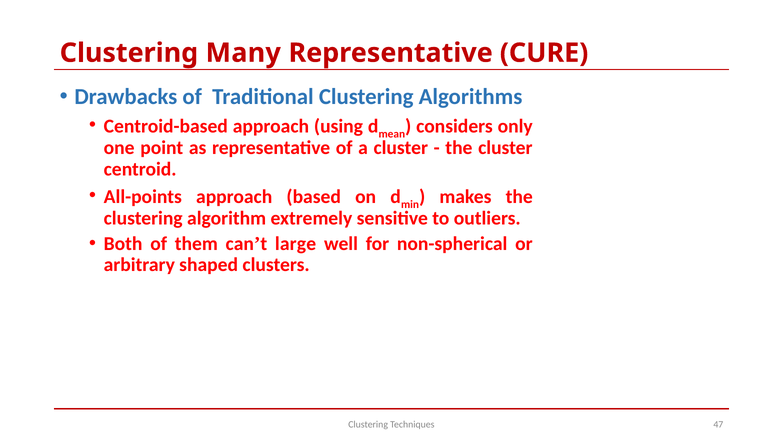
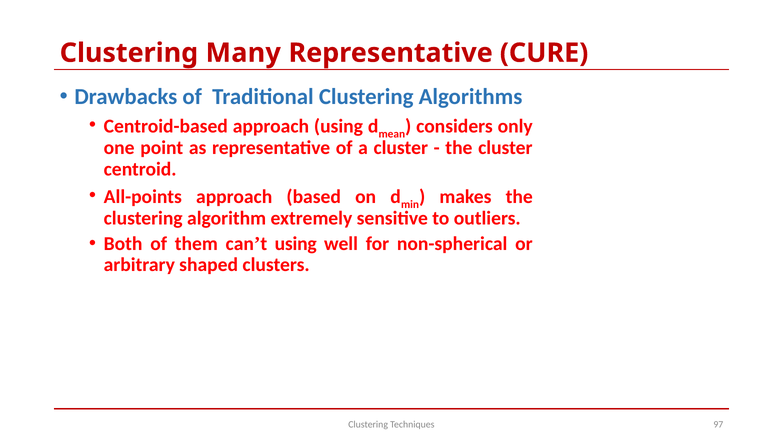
can’t large: large -> using (296, 243)
47: 47 -> 97 (718, 424)
